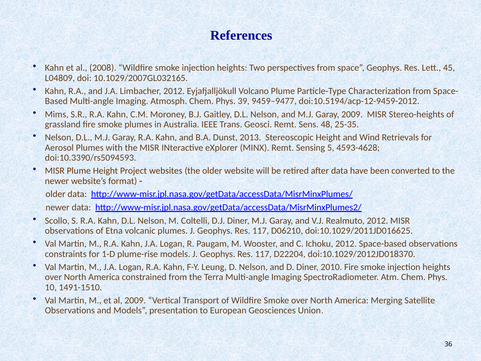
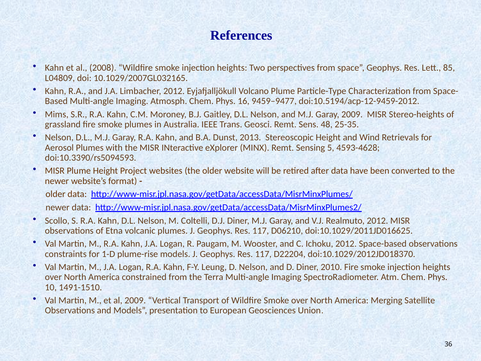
45: 45 -> 85 (449, 68)
39: 39 -> 16 (244, 101)
